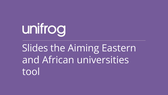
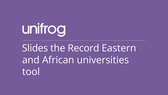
Aiming: Aiming -> Record (84, 48)
